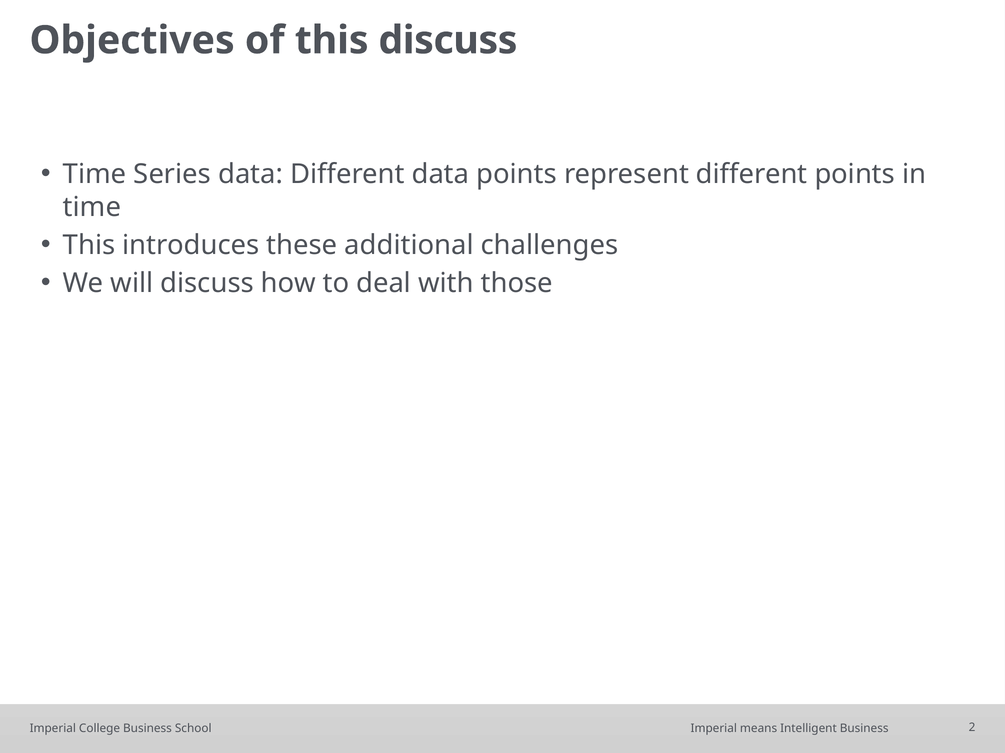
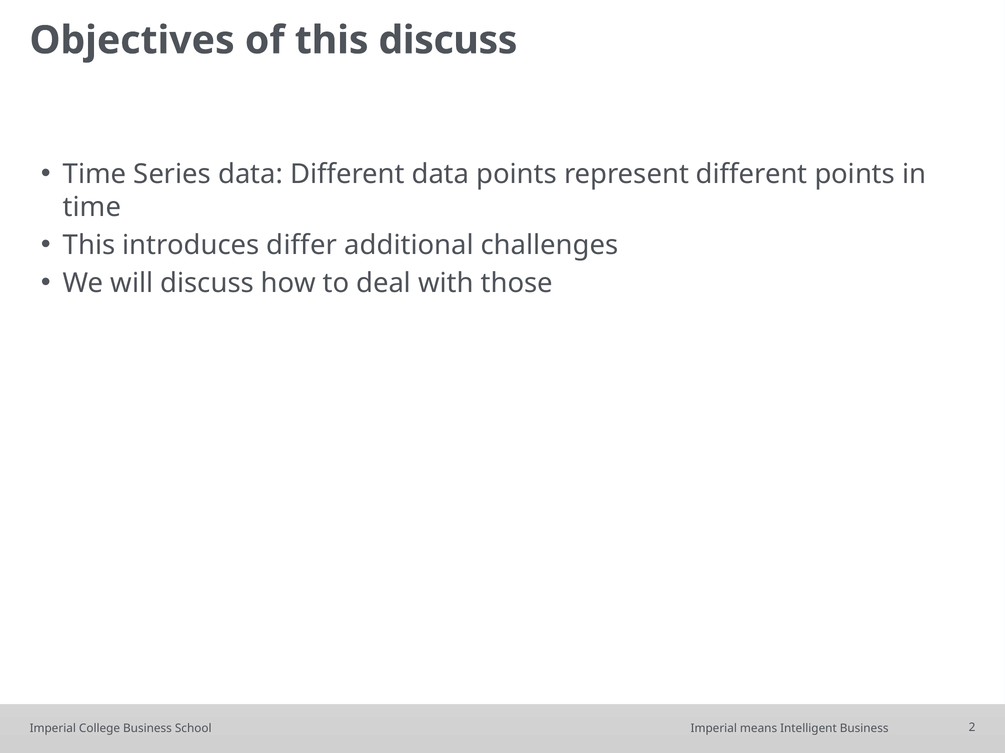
these: these -> differ (302, 245)
